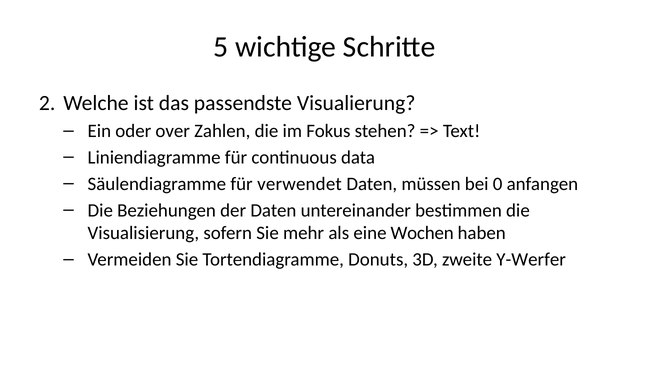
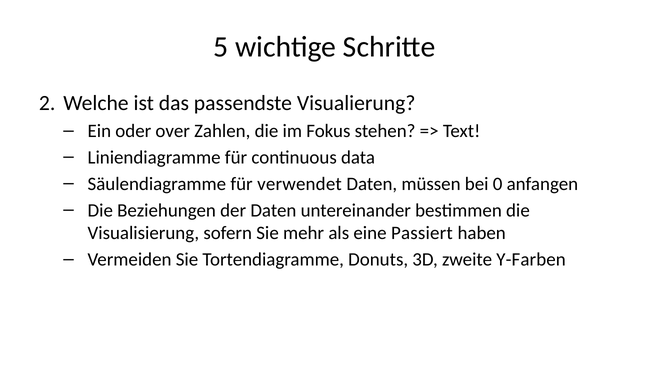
Wochen: Wochen -> Passiert (422, 233)
Y-Werfer: Y-Werfer -> Y-Farben (531, 260)
